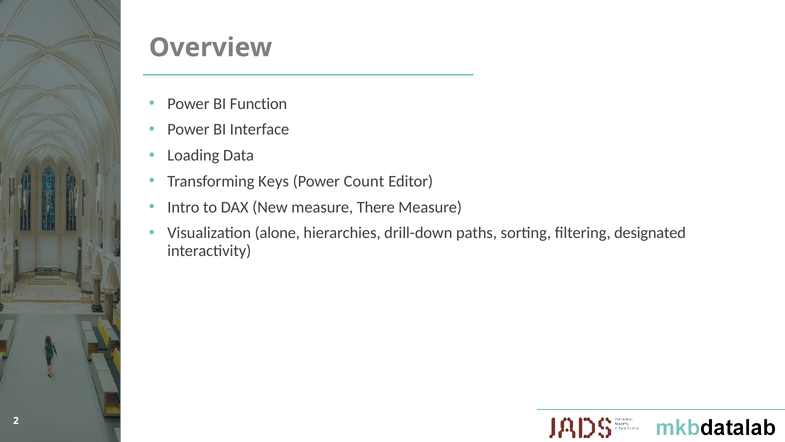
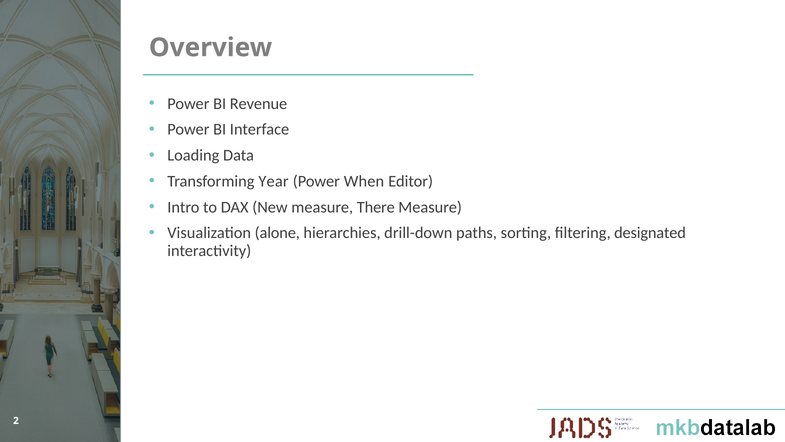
Function: Function -> Revenue (259, 104)
Keys: Keys -> Year (274, 181)
Count: Count -> When (364, 181)
